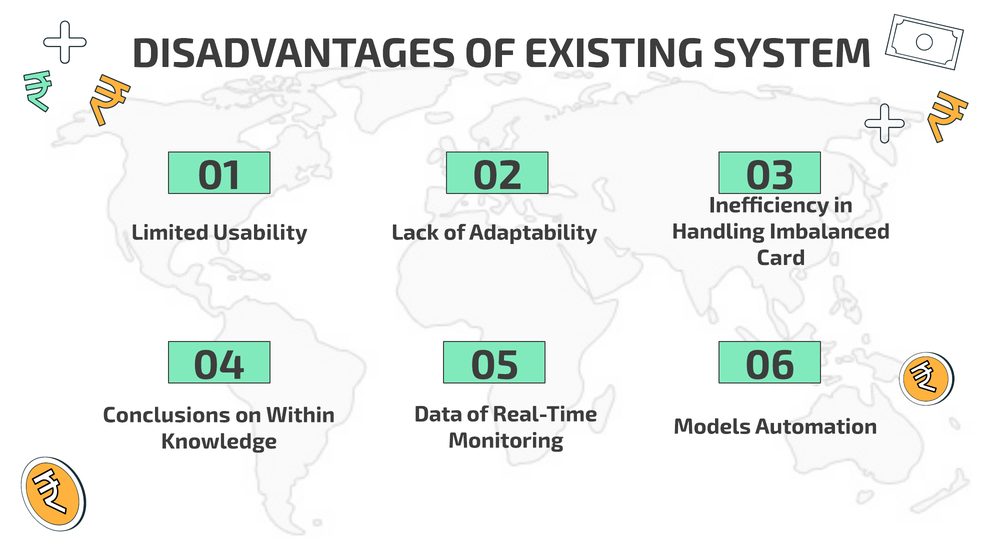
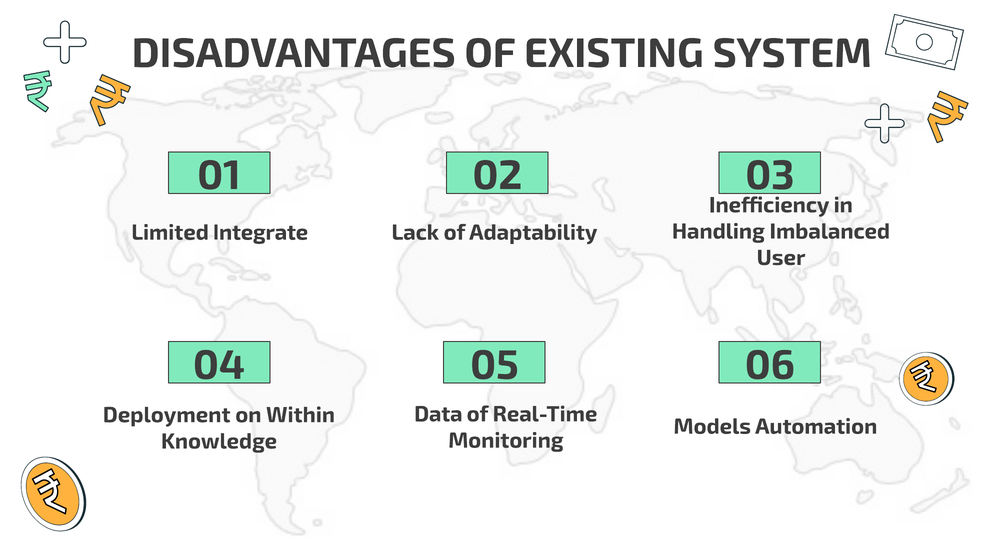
Usability: Usability -> Integrate (260, 233)
Card: Card -> User (781, 258)
Conclusions: Conclusions -> Deployment (167, 415)
